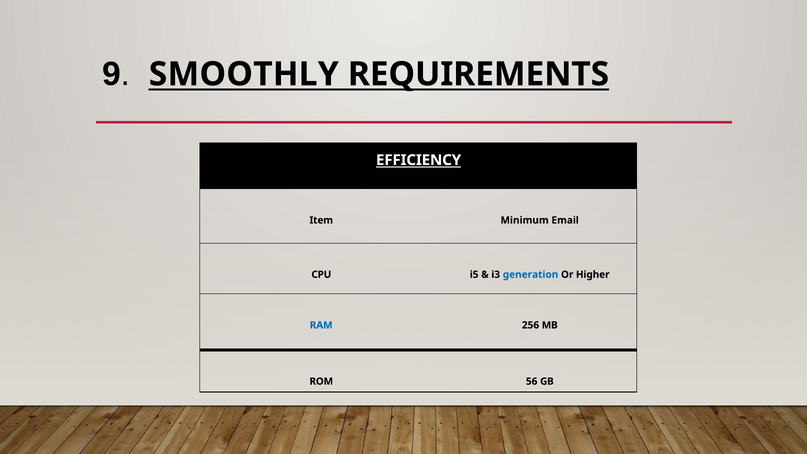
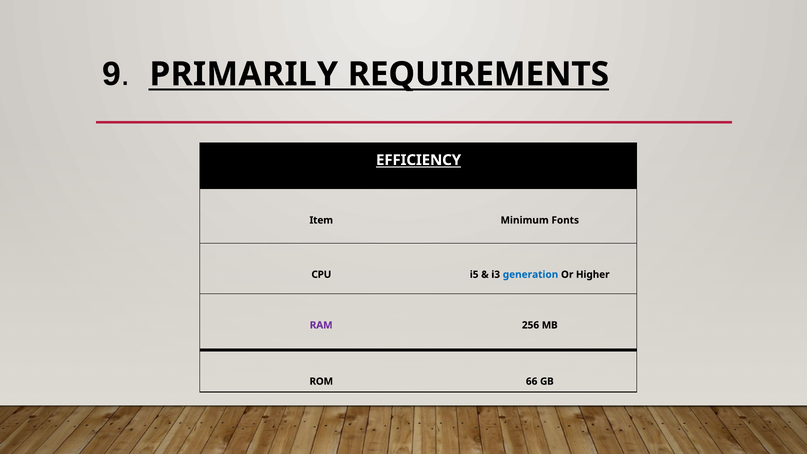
SMOOTHLY: SMOOTHLY -> PRIMARILY (244, 74)
Email: Email -> Fonts (565, 220)
RAM colour: blue -> purple (321, 325)
56: 56 -> 66 (532, 381)
